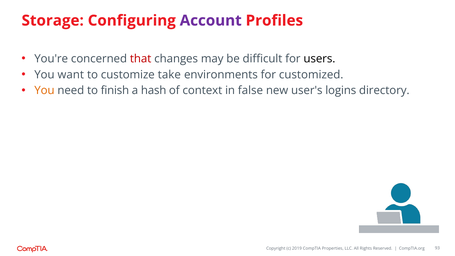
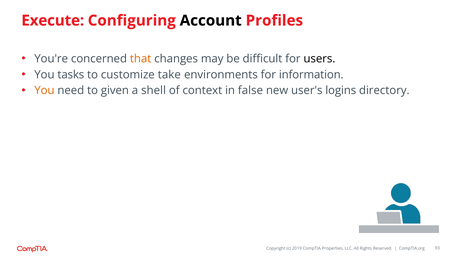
Storage: Storage -> Execute (53, 21)
Account colour: purple -> black (211, 21)
that colour: red -> orange (141, 59)
want: want -> tasks (71, 75)
customized: customized -> information (311, 75)
finish: finish -> given (115, 91)
hash: hash -> shell (154, 91)
